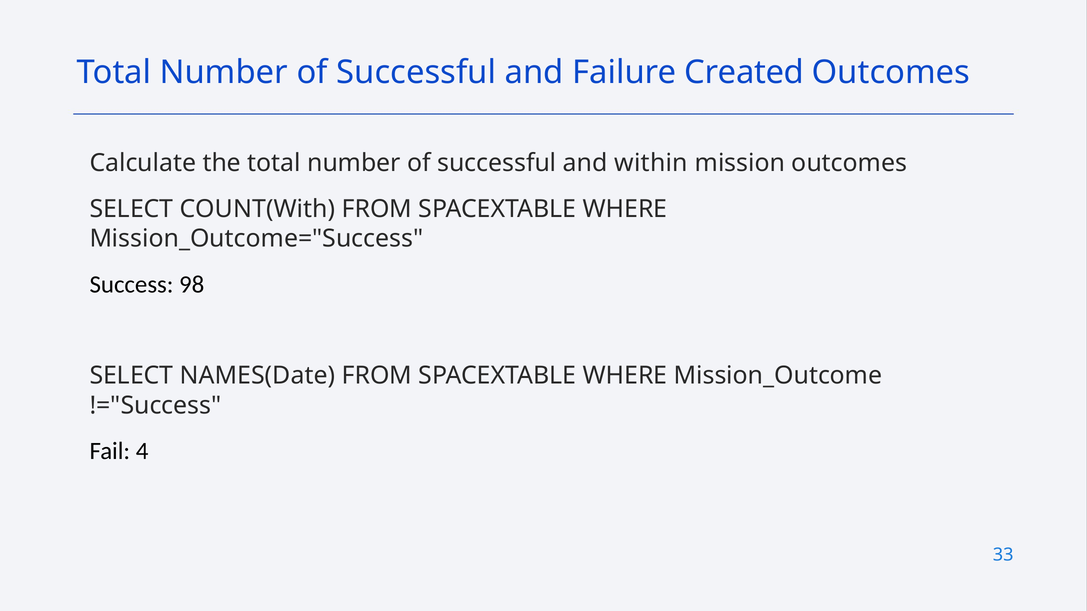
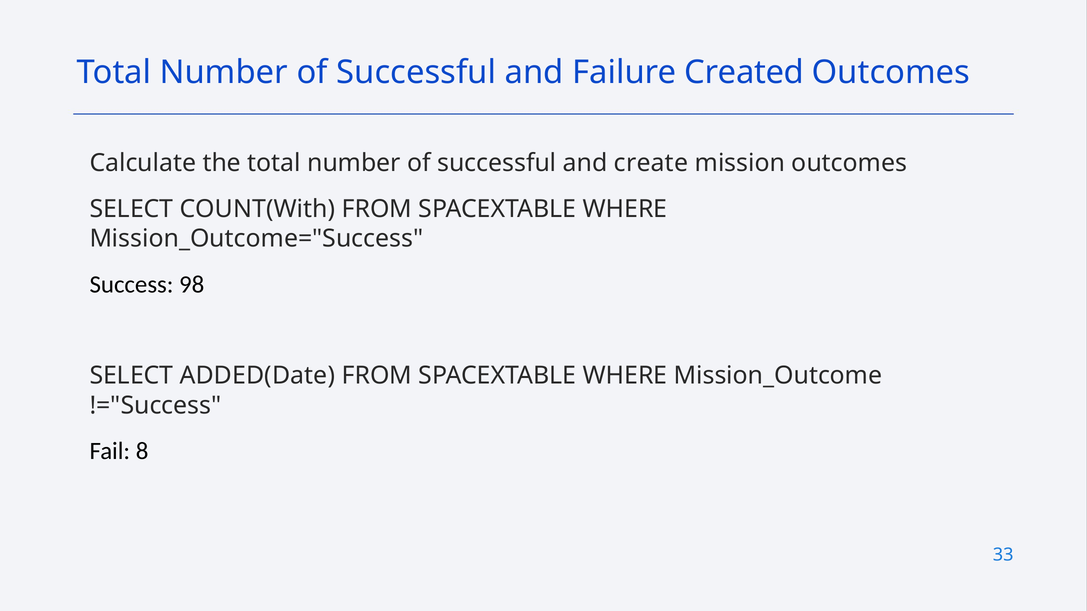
within: within -> create (651, 163)
NAMES(Date: NAMES(Date -> ADDED(Date (257, 376)
4: 4 -> 8 (142, 452)
